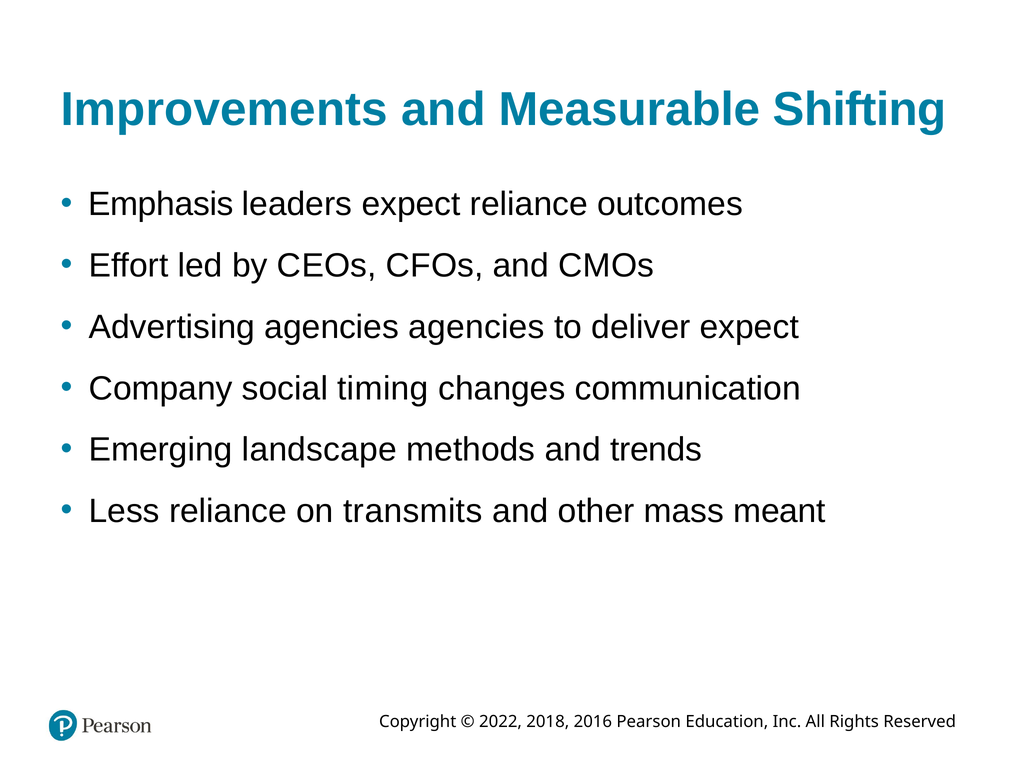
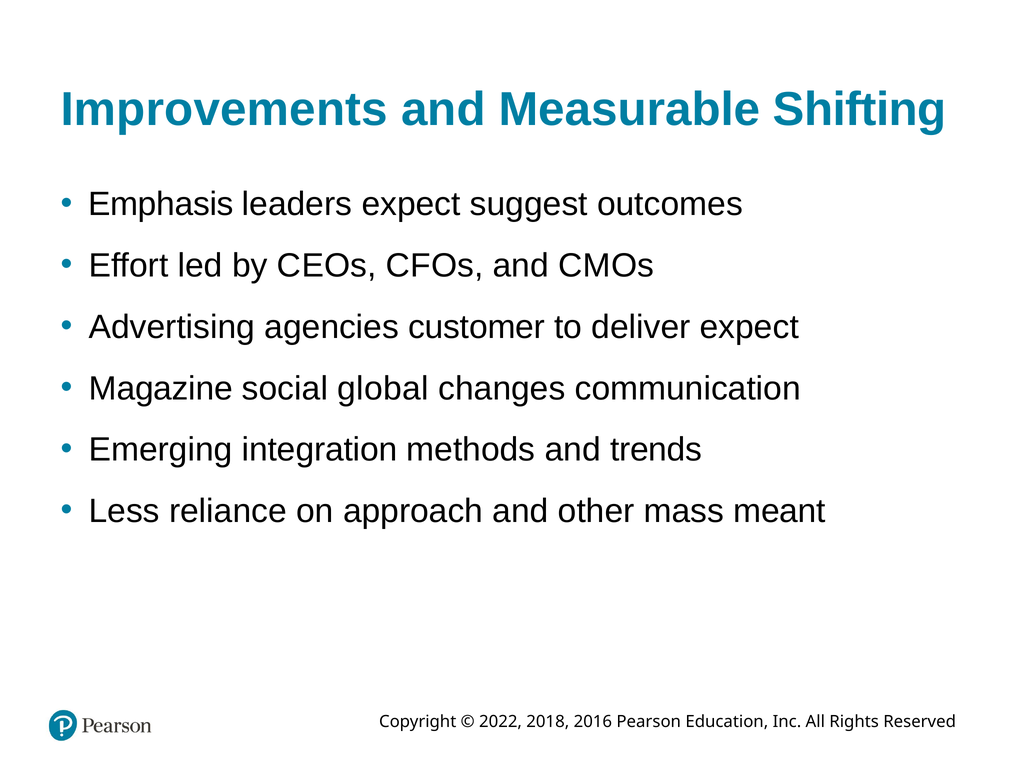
expect reliance: reliance -> suggest (529, 204)
agencies agencies: agencies -> customer (477, 327)
Company: Company -> Magazine (161, 388)
timing: timing -> global (383, 388)
landscape: landscape -> integration (320, 450)
transmits: transmits -> approach (413, 511)
